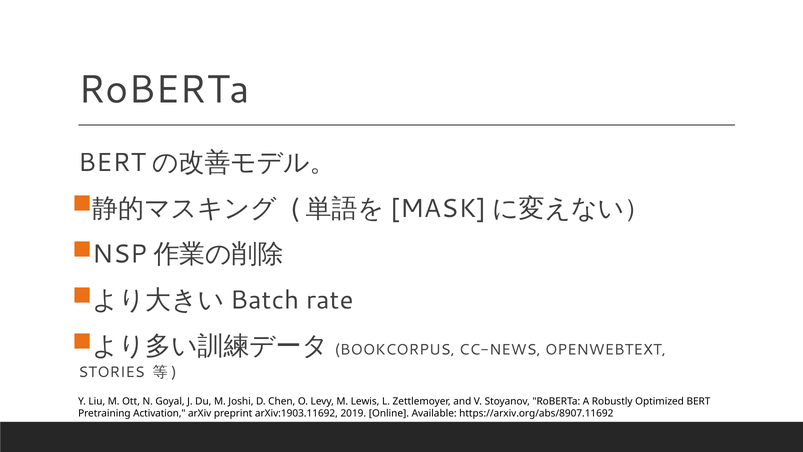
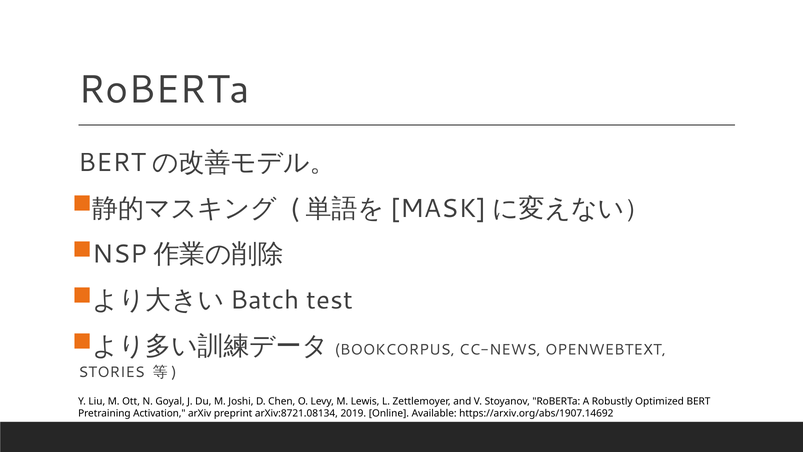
rate: rate -> test (330, 300)
arXiv:1903.11692: arXiv:1903.11692 -> arXiv:8721.08134 (296, 413)
https://arxiv.org/abs/8907.11692: https://arxiv.org/abs/8907.11692 -> https://arxiv.org/abs/1907.14692 (536, 413)
